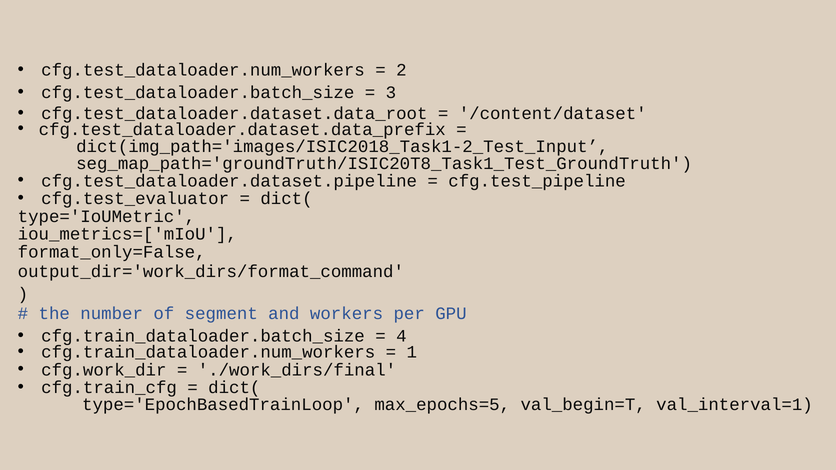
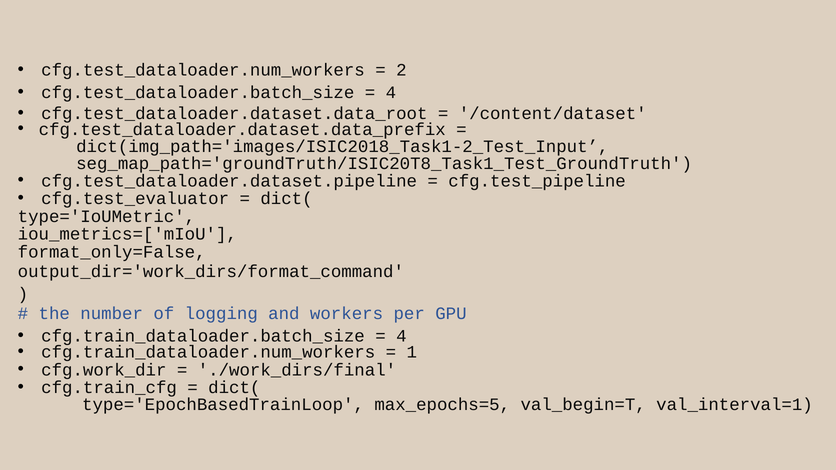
3: 3 -> 4 (391, 93)
segment: segment -> logging (221, 314)
